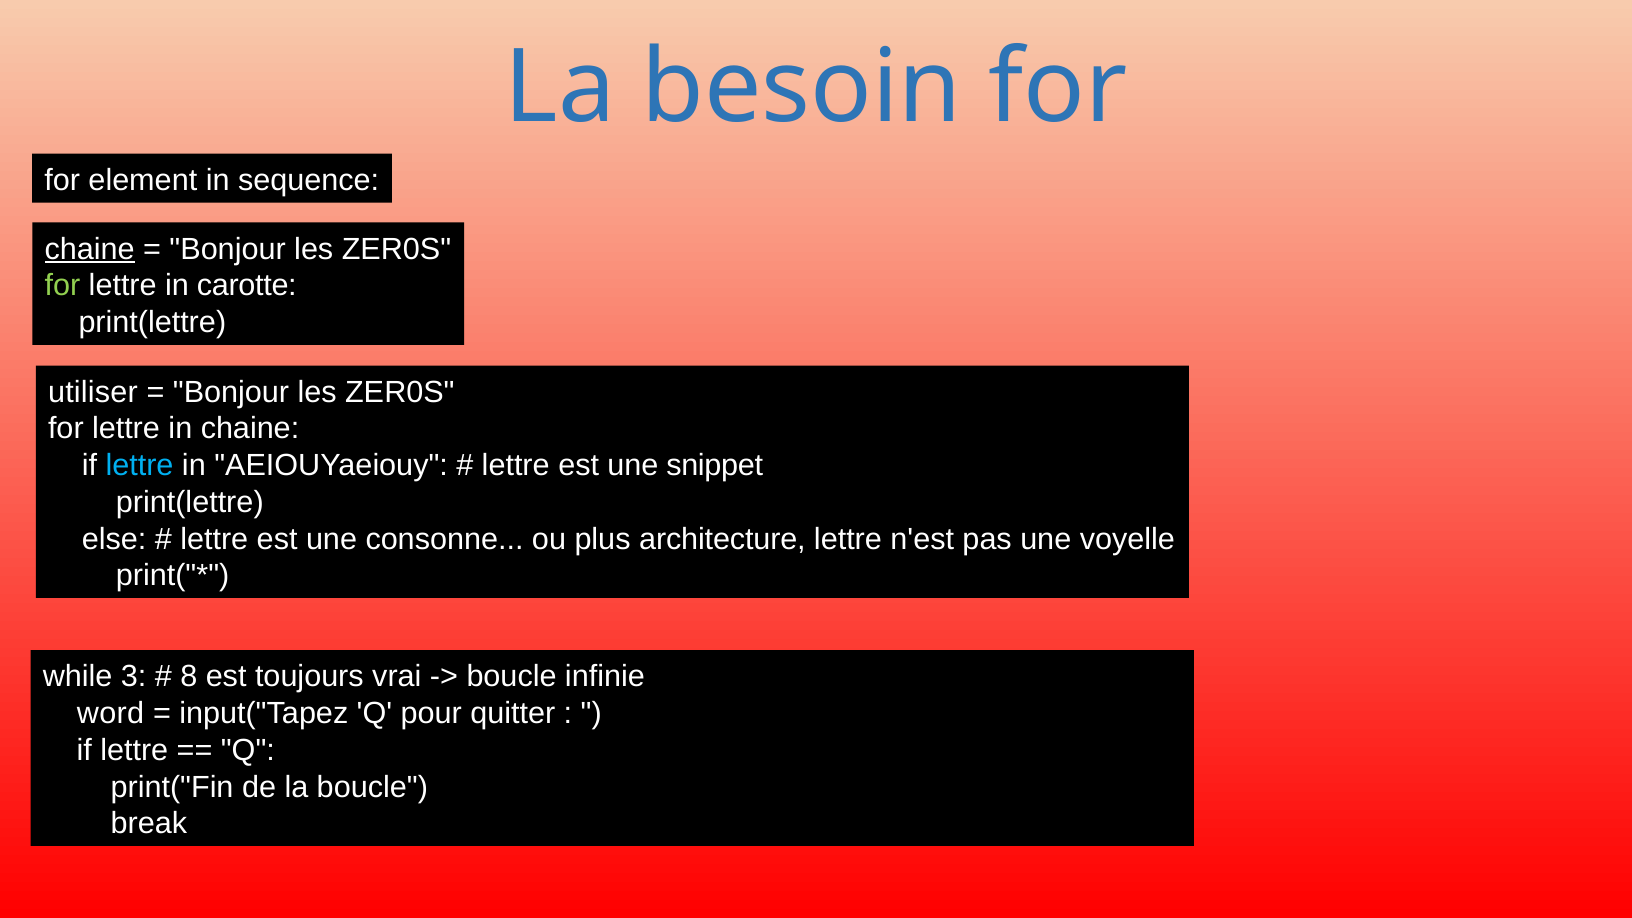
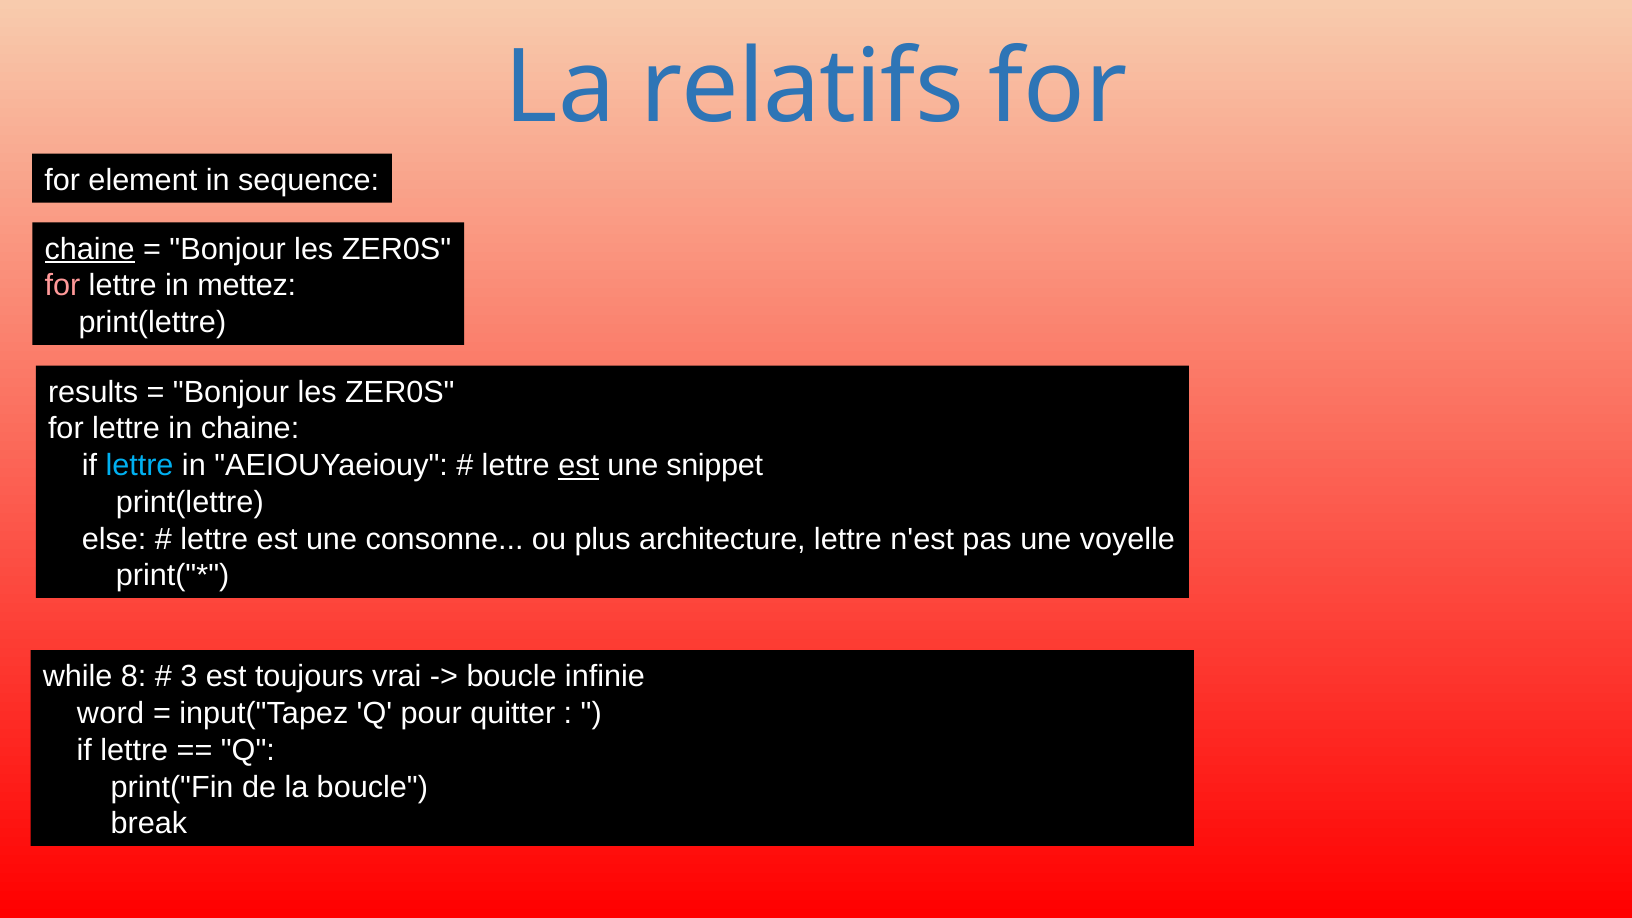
besoin: besoin -> relatifs (802, 88)
for colour: light green -> pink (62, 286)
carotte: carotte -> mettez (247, 286)
utiliser: utiliser -> results (93, 392)
est underline: none -> present (579, 466)
3: 3 -> 8 (134, 677)
8: 8 -> 3 (189, 677)
